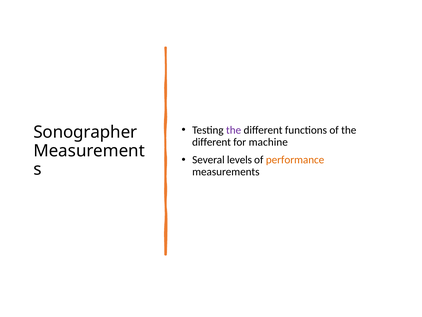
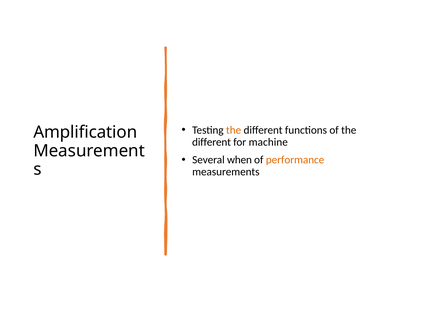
the colour: purple -> orange (234, 130)
Sonographer: Sonographer -> Amplification (85, 132)
levels: levels -> when (239, 160)
